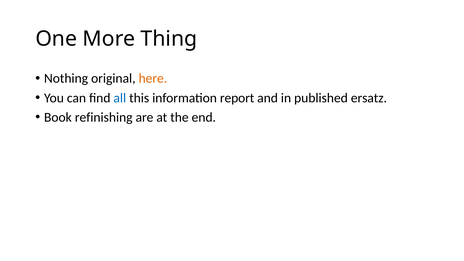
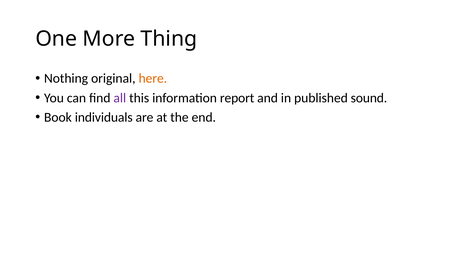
all colour: blue -> purple (120, 98)
ersatz: ersatz -> sound (369, 98)
refinishing: refinishing -> individuals (104, 117)
